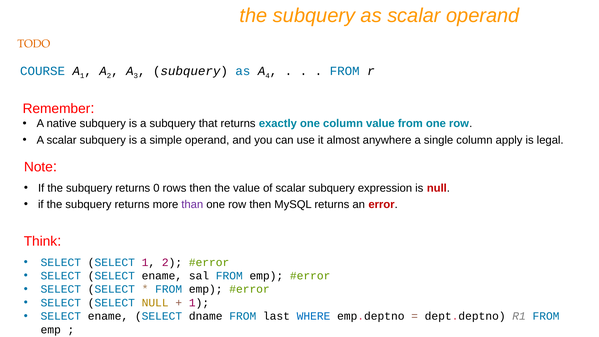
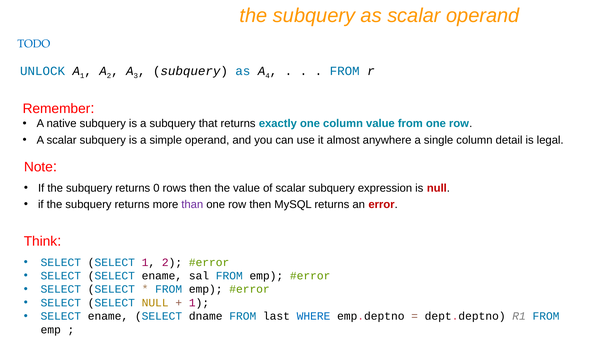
TODO colour: orange -> blue (34, 44)
COURSE: COURSE -> UNLOCK (43, 71)
apply: apply -> detail (509, 140)
